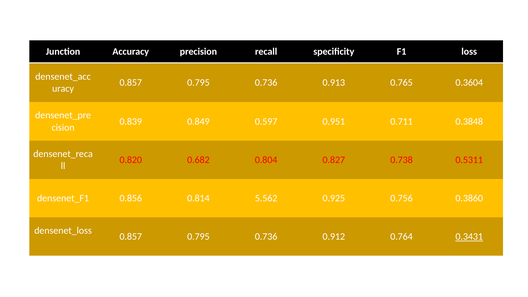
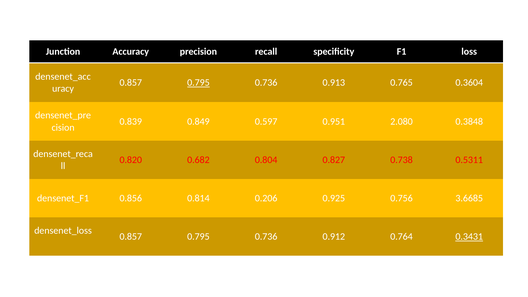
0.795 underline: none -> present (198, 83)
0.711: 0.711 -> 2.080 (402, 121)
5.562: 5.562 -> 0.206 (266, 198)
0.3860: 0.3860 -> 3.6685 (469, 198)
